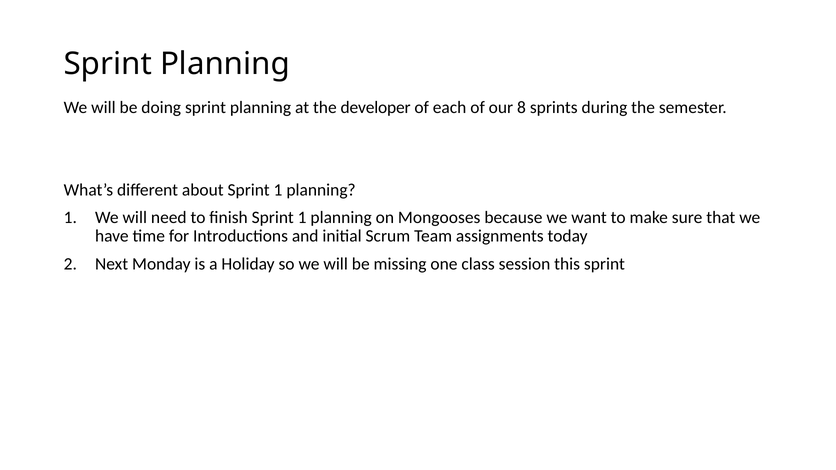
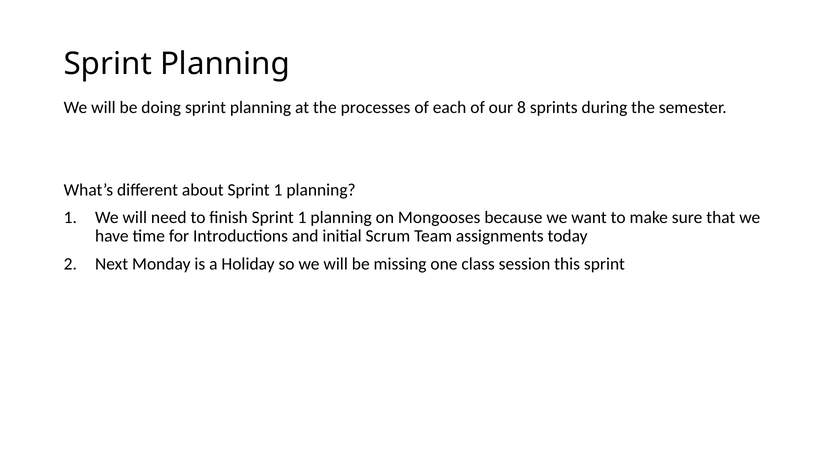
developer: developer -> processes (376, 107)
